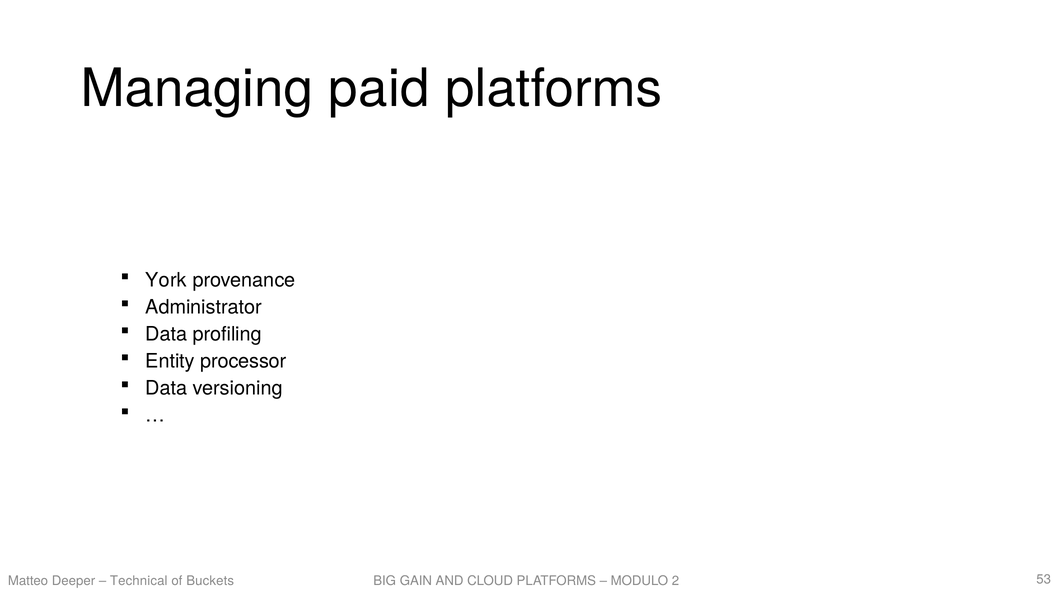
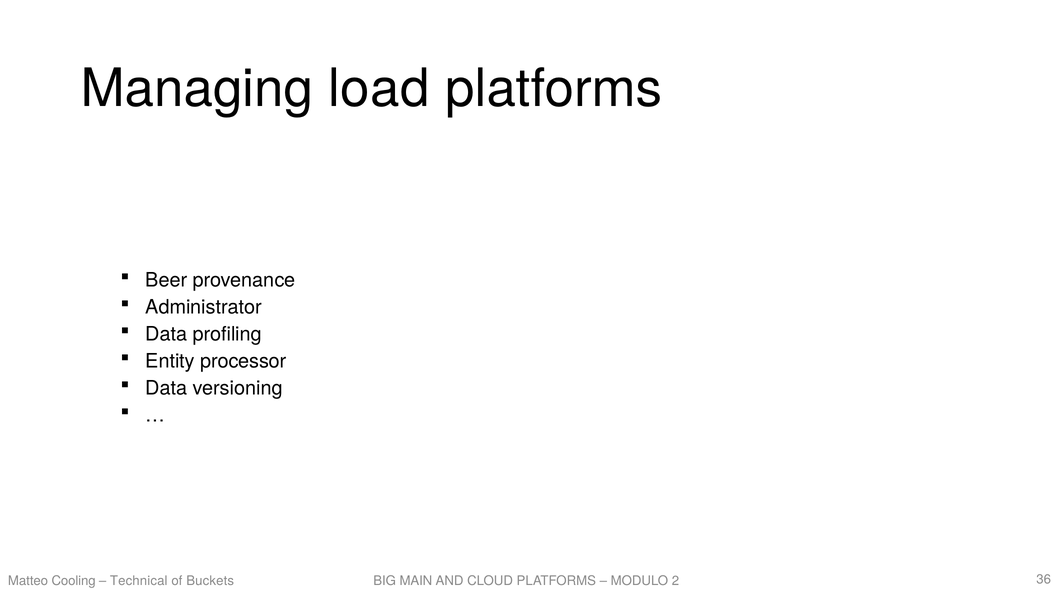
paid: paid -> load (379, 89)
York: York -> Beer (166, 280)
Deeper: Deeper -> Cooling (74, 581)
GAIN: GAIN -> MAIN (416, 581)
53: 53 -> 36 (1044, 579)
